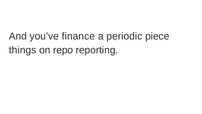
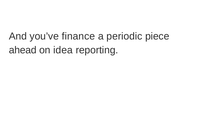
things: things -> ahead (23, 50)
repo: repo -> idea (63, 50)
